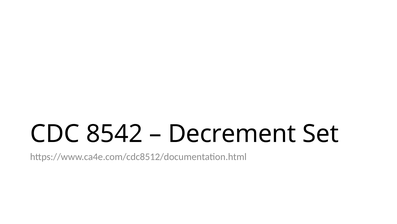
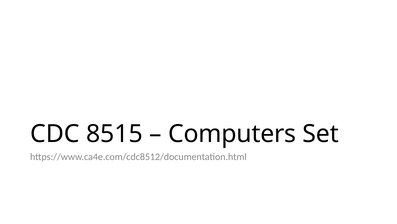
8542: 8542 -> 8515 (114, 134)
Decrement: Decrement -> Computers (232, 134)
